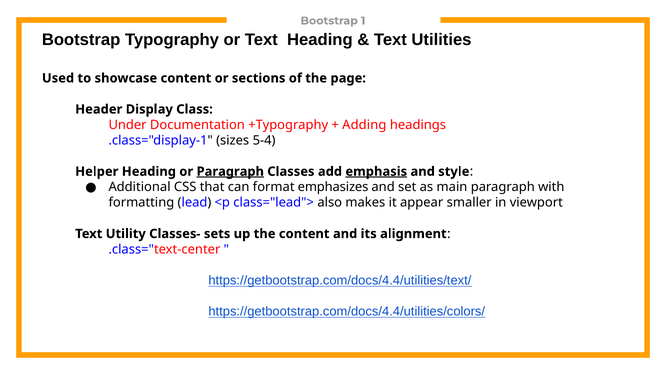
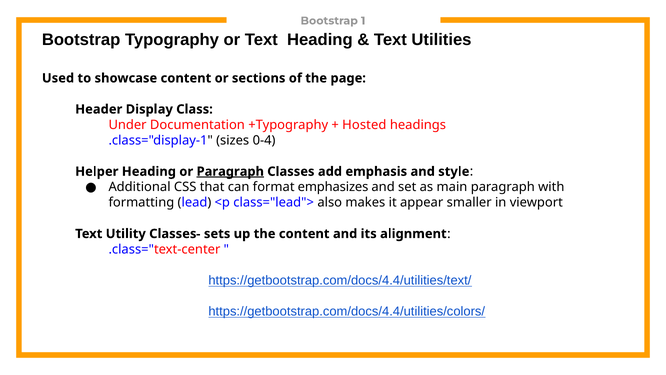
Adding: Adding -> Hosted (364, 125)
5-4: 5-4 -> 0-4 (264, 140)
emphasis underline: present -> none (376, 171)
